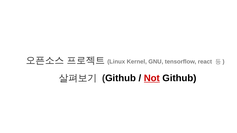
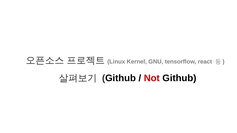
Not underline: present -> none (152, 78)
